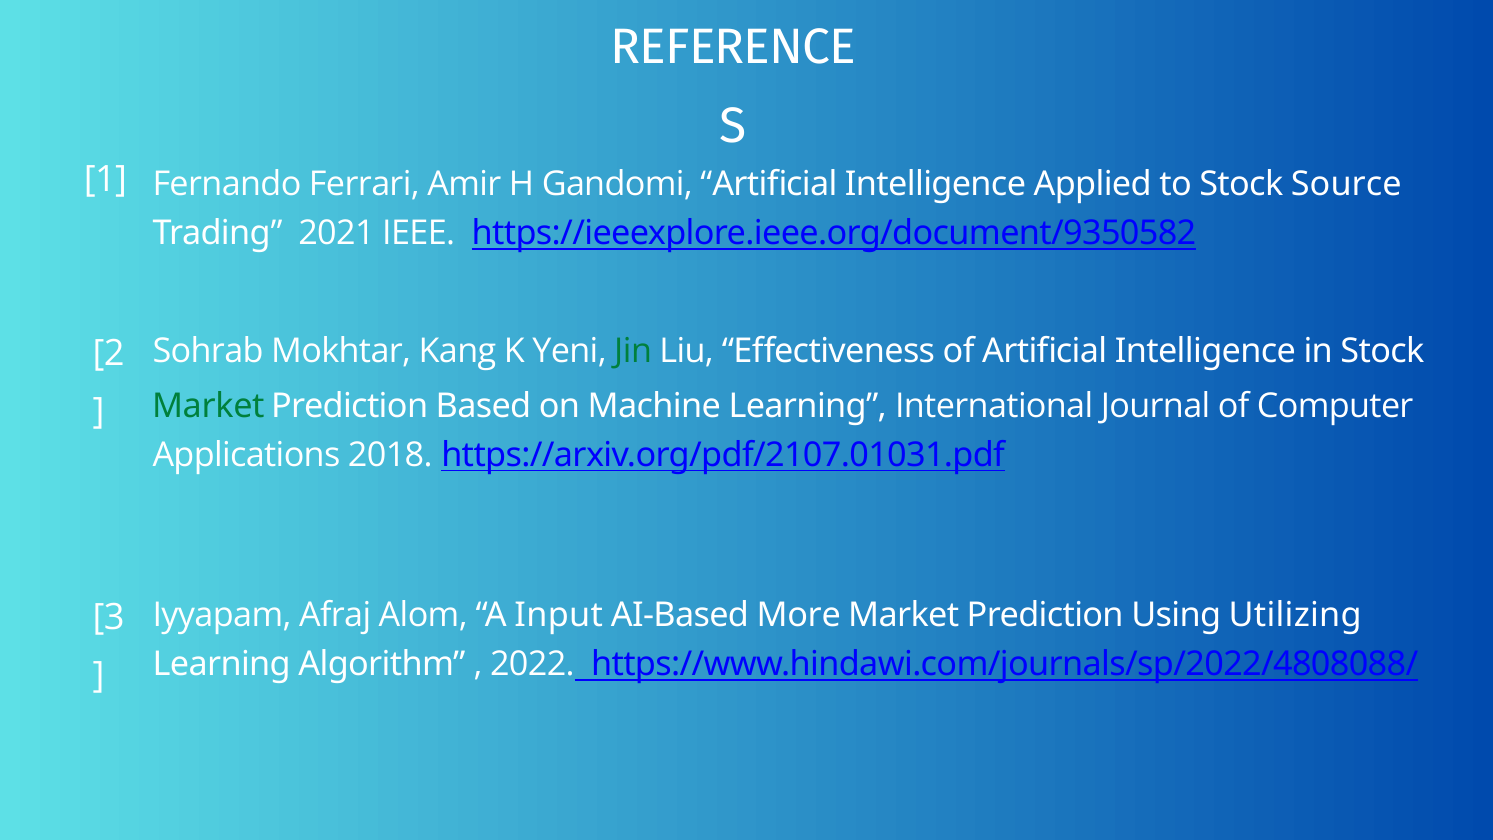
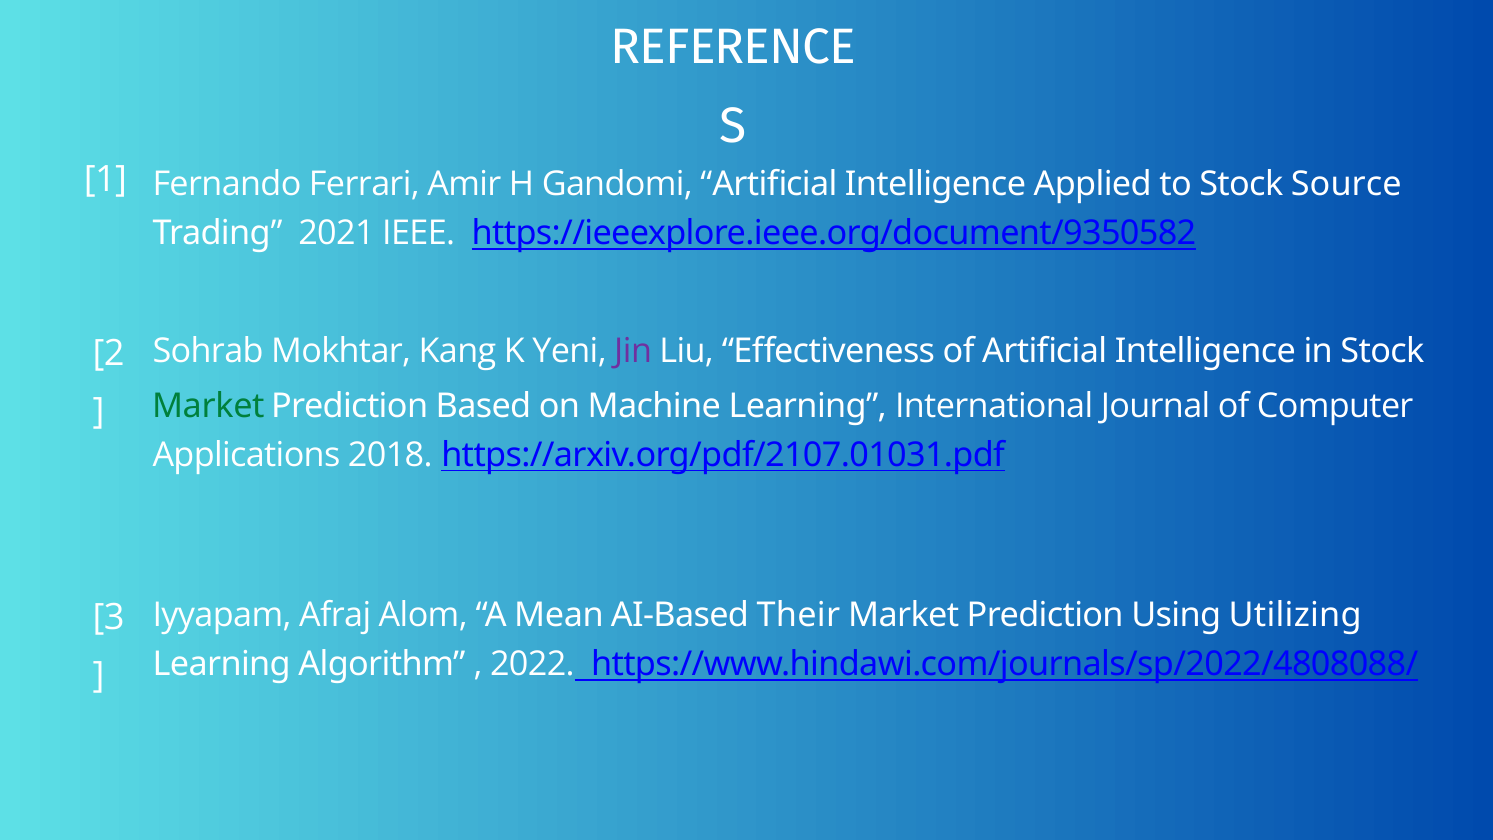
Jin colour: green -> purple (633, 351)
Input: Input -> Mean (559, 615)
More: More -> Their (798, 615)
